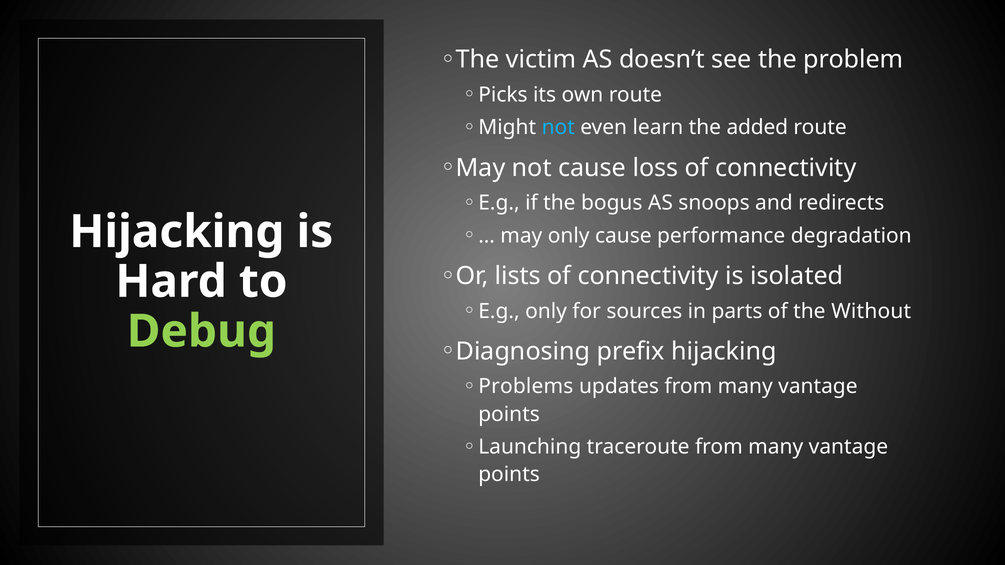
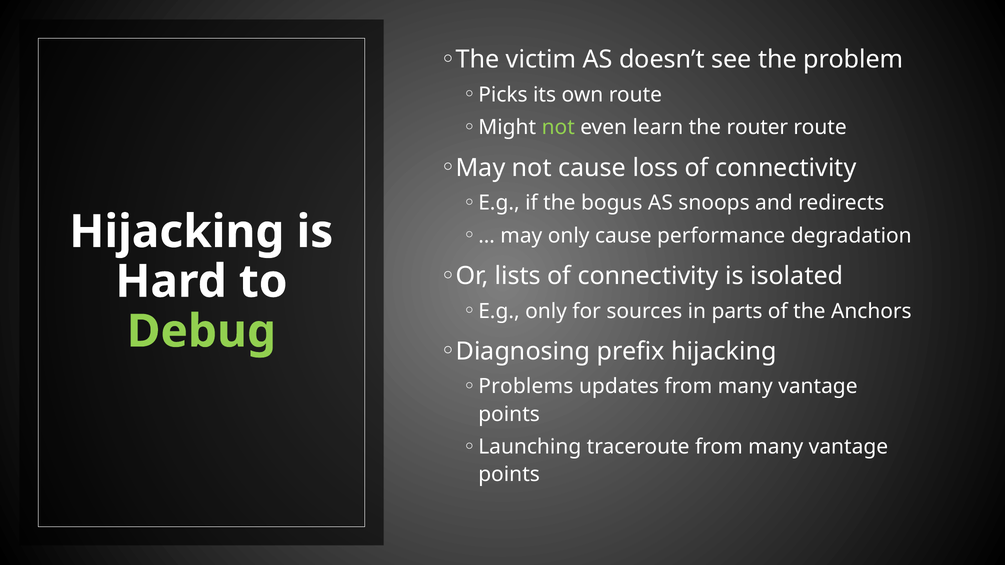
not colour: light blue -> light green (558, 128)
added: added -> router (757, 128)
Without: Without -> Anchors (871, 311)
